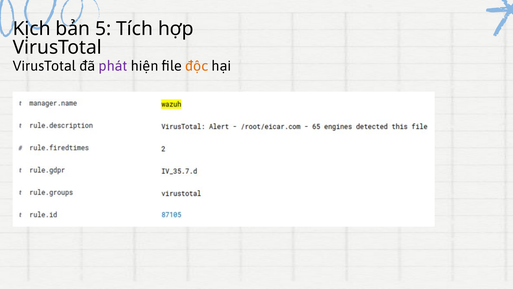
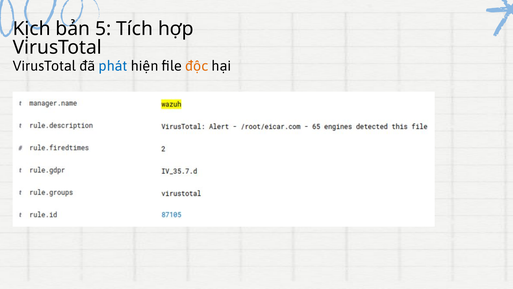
phát colour: purple -> blue (113, 66)
